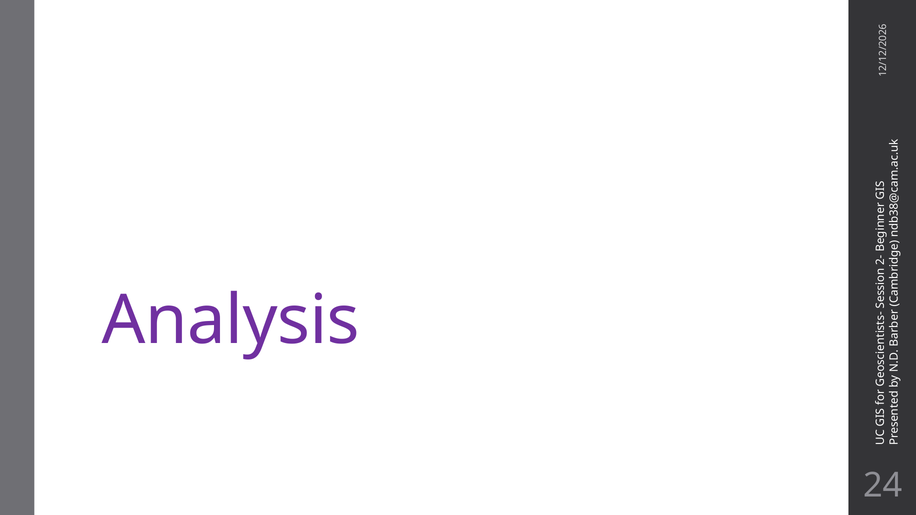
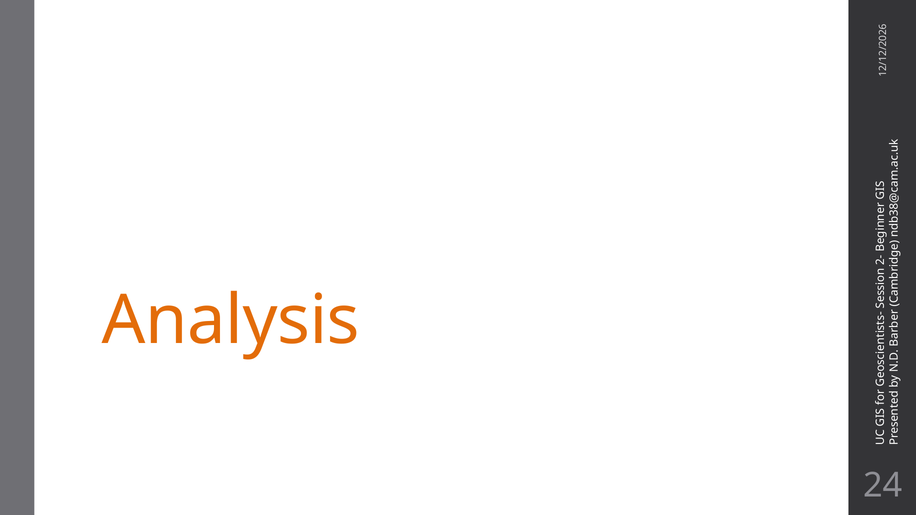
Analysis colour: purple -> orange (231, 321)
